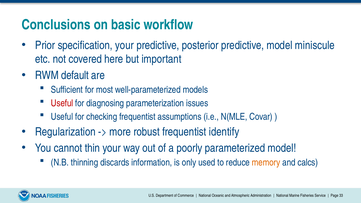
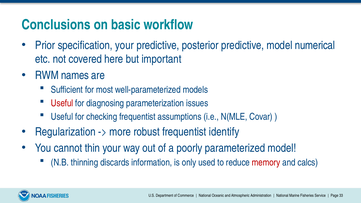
miniscule: miniscule -> numerical (315, 45)
default: default -> names (75, 75)
memory colour: orange -> red (266, 163)
